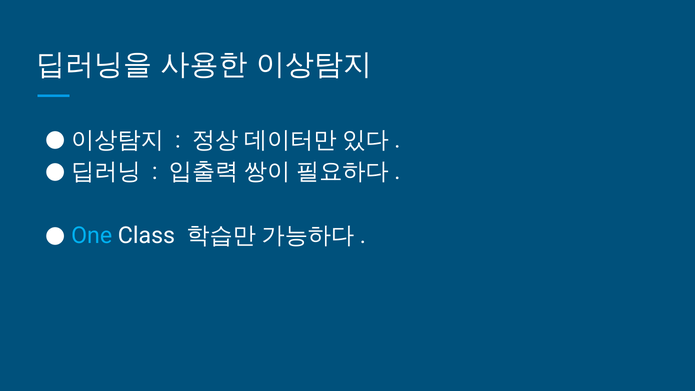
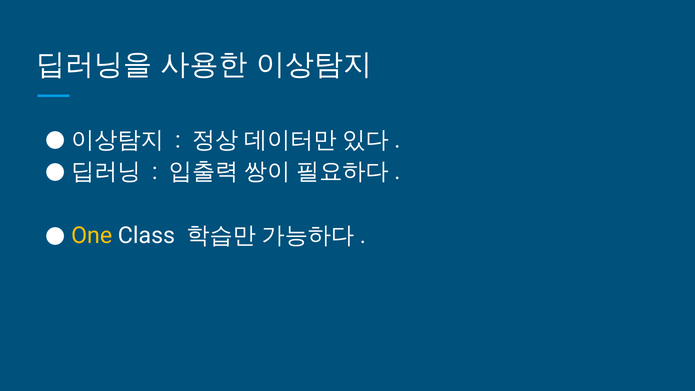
One colour: light blue -> yellow (92, 236)
